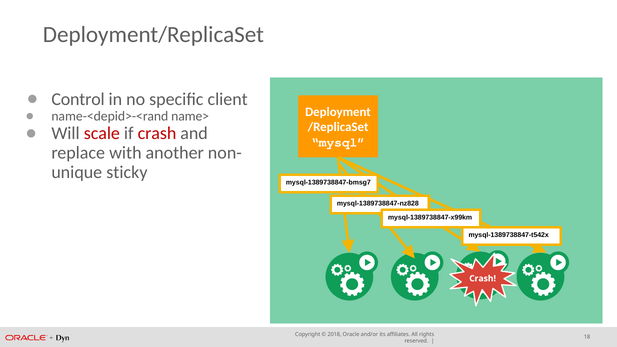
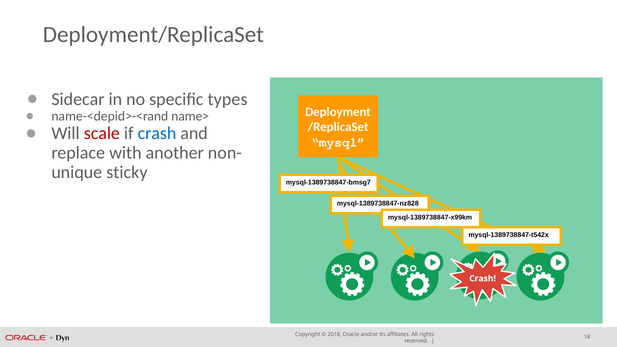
Control: Control -> Sidecar (78, 99)
client: client -> types (228, 99)
crash colour: red -> blue (157, 133)
